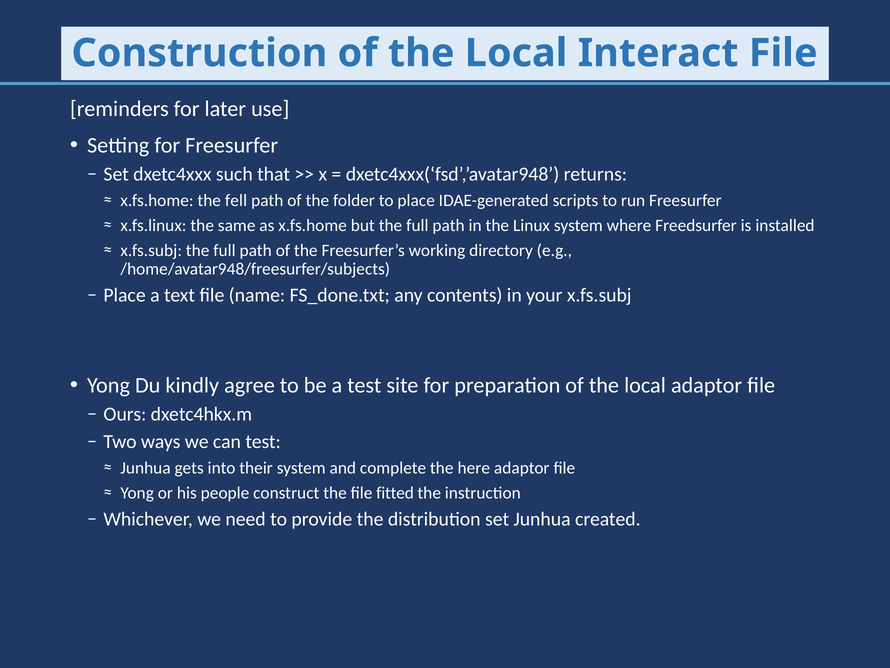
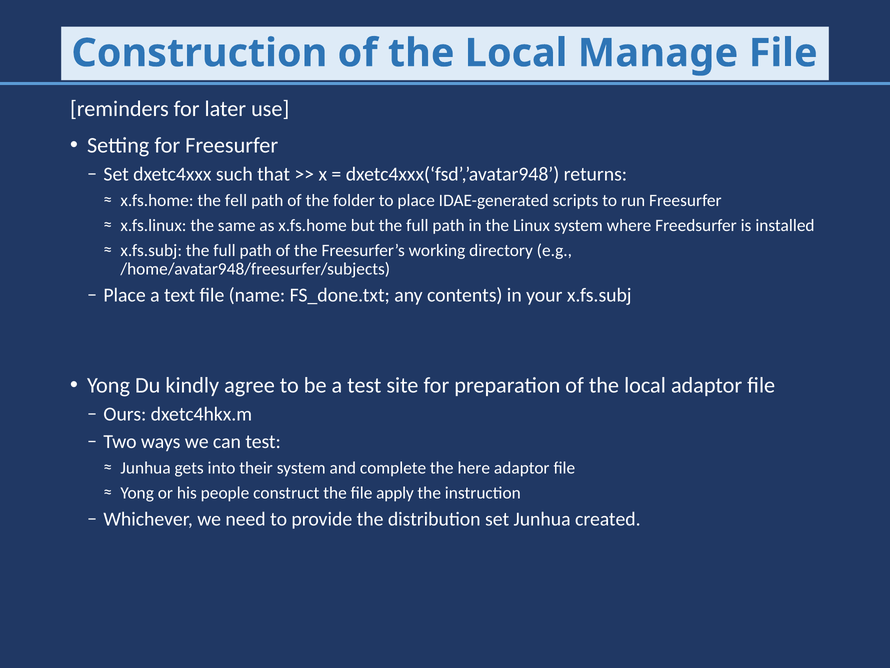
Interact: Interact -> Manage (658, 53)
fitted: fitted -> apply (395, 493)
